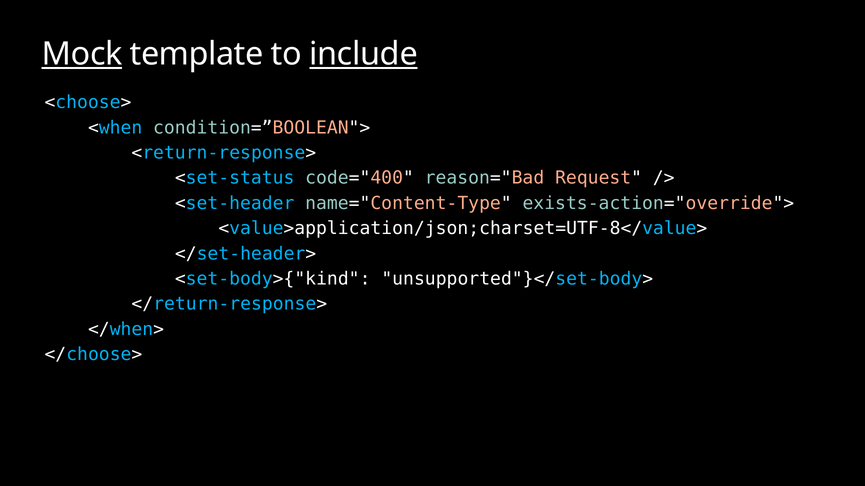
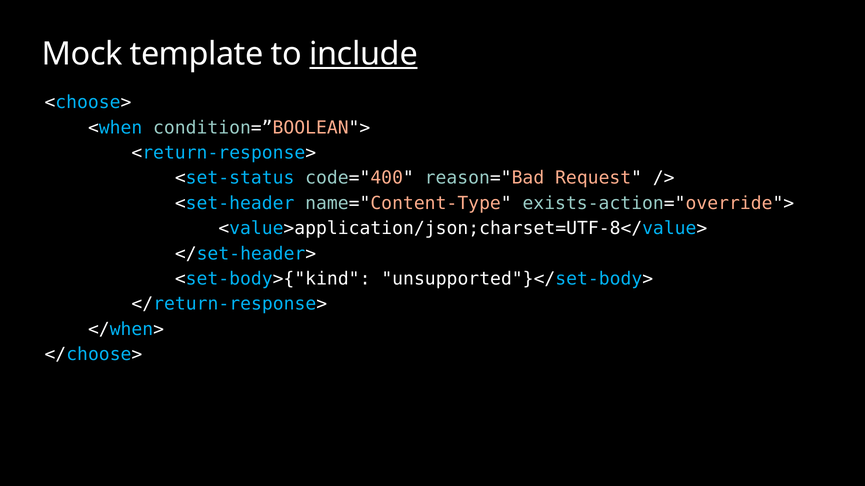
Mock underline: present -> none (82, 54)
